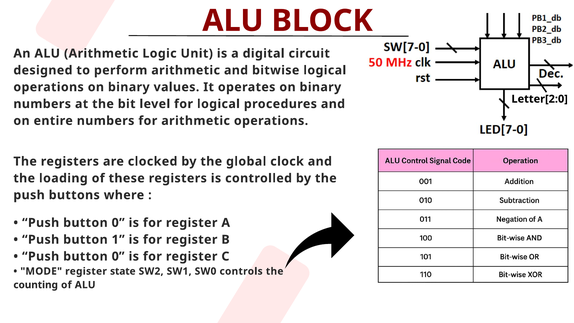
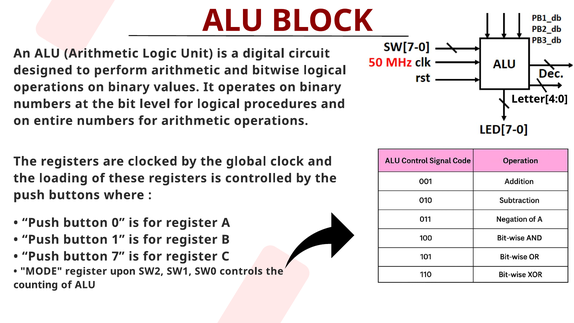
Letter[2:0: Letter[2:0 -> Letter[4:0 (540, 99)
0: 0 -> 7 (118, 256)
state: state -> upon (123, 271)
